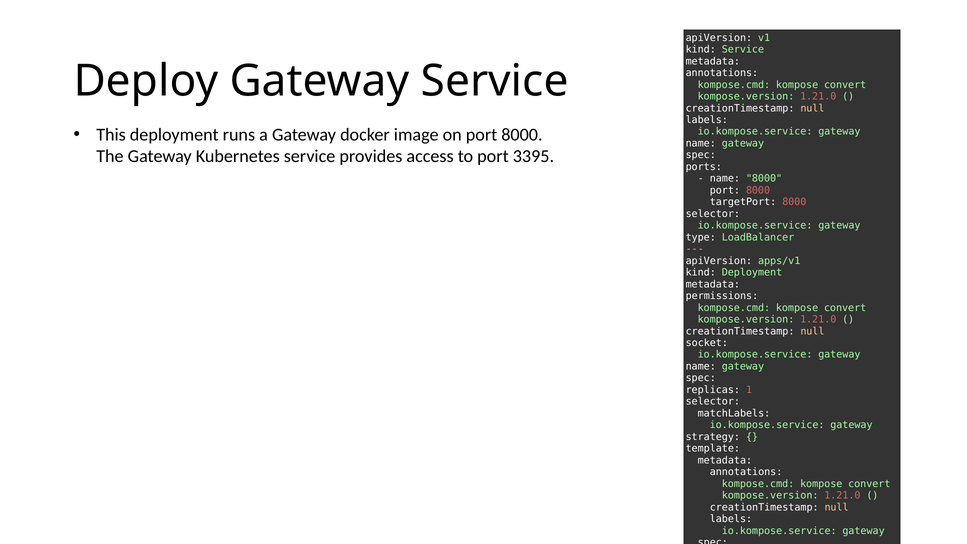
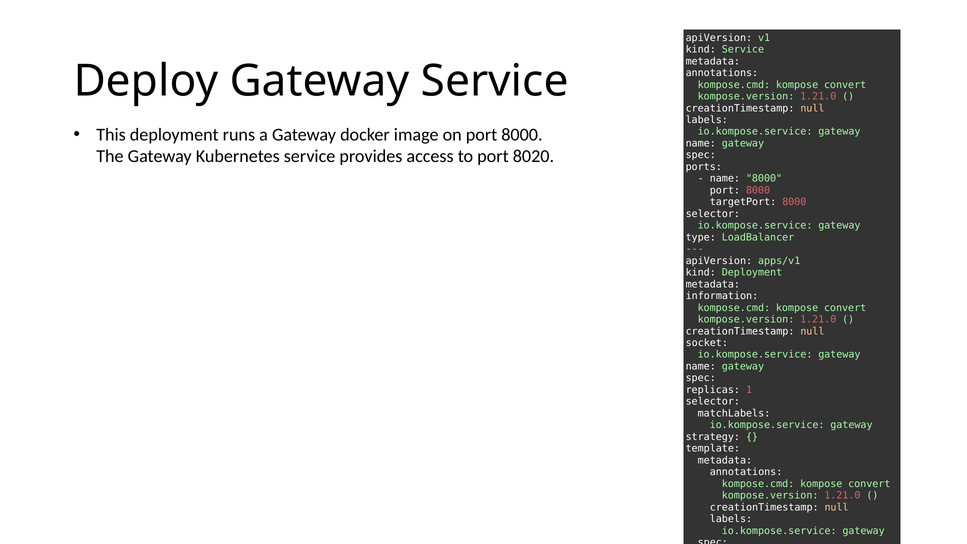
3395: 3395 -> 8020 (533, 156)
permissions: permissions -> information (722, 296)
